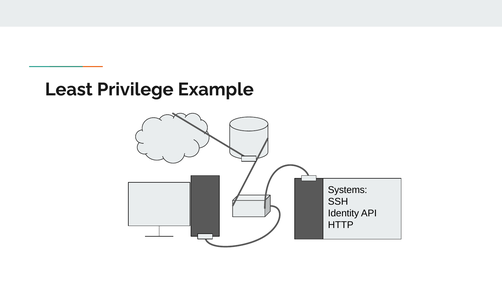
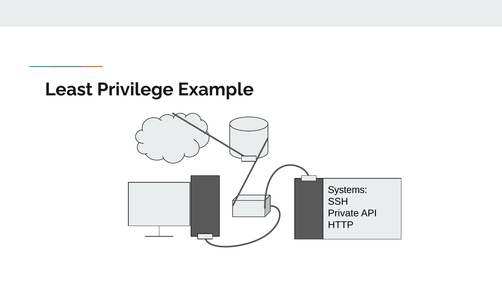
Identity: Identity -> Private (343, 214)
